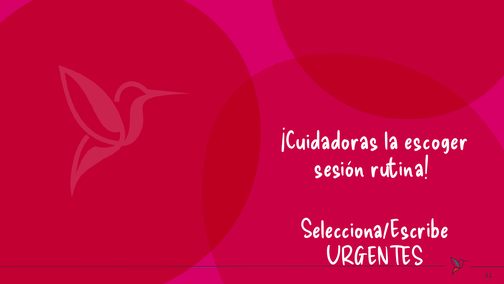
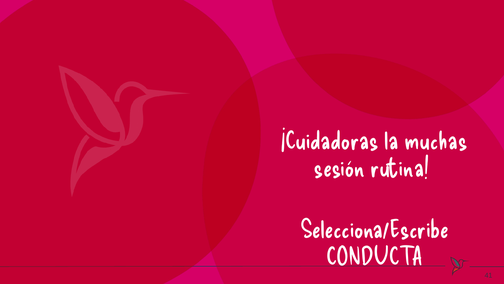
escoger: escoger -> muchas (436, 141)
URGENTES: URGENTES -> CONDUCTA (374, 257)
